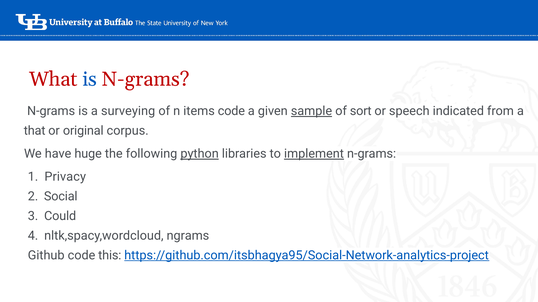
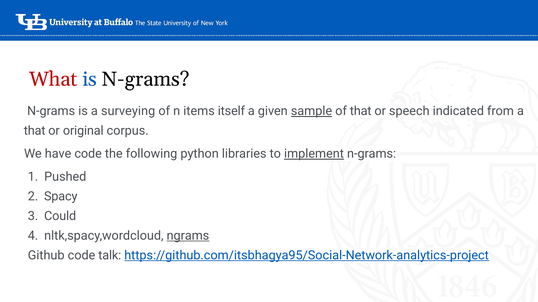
N-grams colour: red -> black (146, 79)
items code: code -> itself (231, 111)
of sort: sort -> that (361, 111)
have huge: huge -> code (88, 154)
python underline: present -> none (200, 154)
Privacy: Privacy -> Pushed (65, 177)
Social: Social -> Spacy (61, 197)
ngrams underline: none -> present (188, 236)
this: this -> talk (110, 256)
